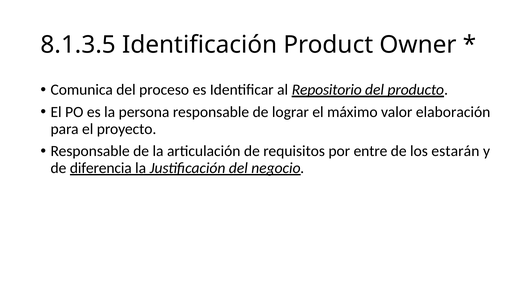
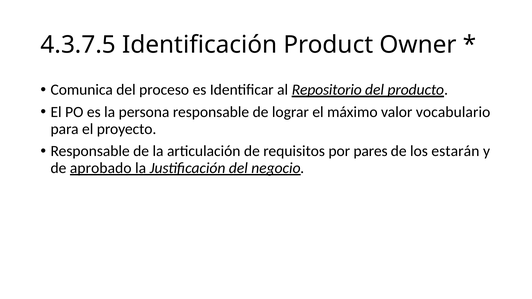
8.1.3.5: 8.1.3.5 -> 4.3.7.5 (78, 45)
elaboración: elaboración -> vocabulario (453, 112)
entre: entre -> pares (371, 151)
diferencia: diferencia -> aprobado (101, 168)
